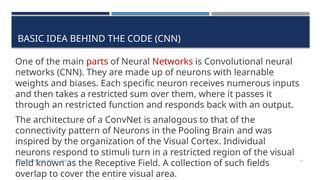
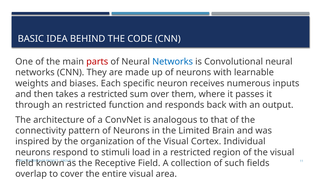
Networks colour: red -> blue (173, 62)
Pooling: Pooling -> Limited (194, 131)
turn: turn -> load (141, 153)
